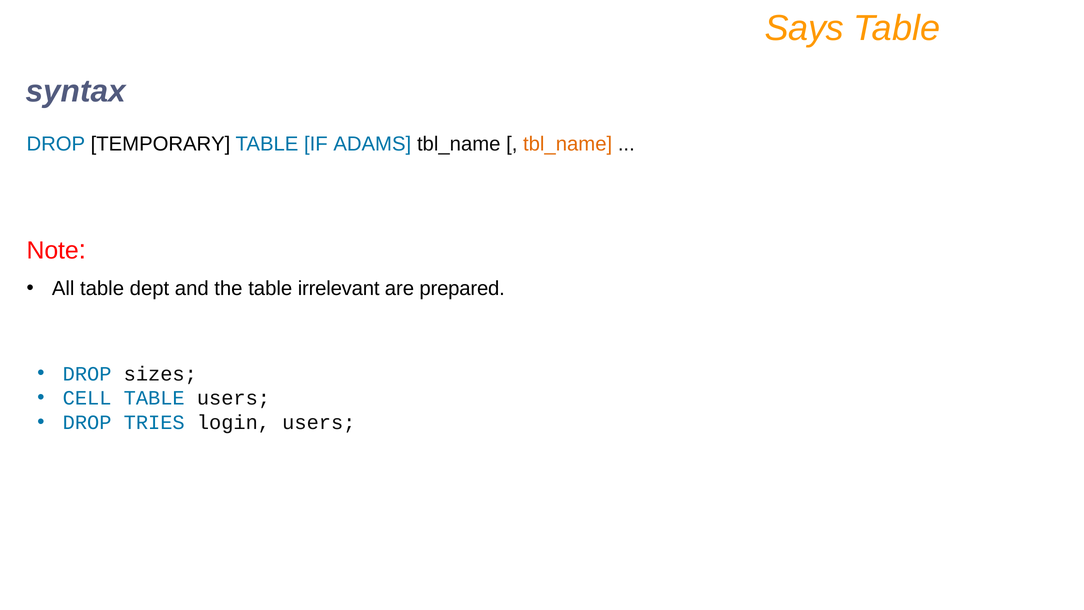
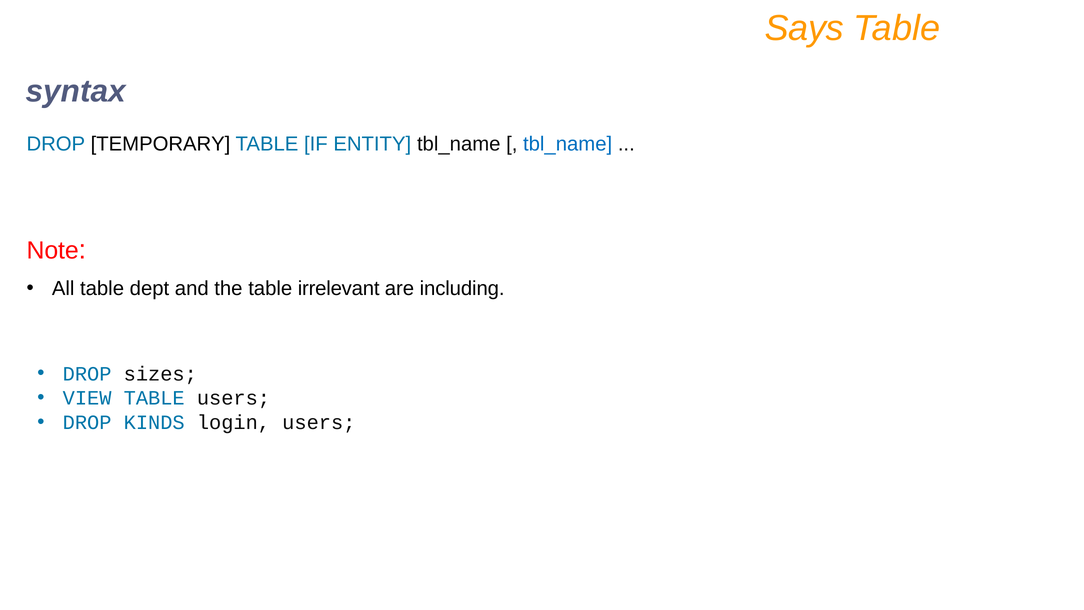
ADAMS: ADAMS -> ENTITY (372, 144)
tbl_name colour: orange -> blue (568, 144)
prepared: prepared -> including (462, 289)
CELL: CELL -> VIEW (87, 398)
TRIES: TRIES -> KINDS (154, 422)
